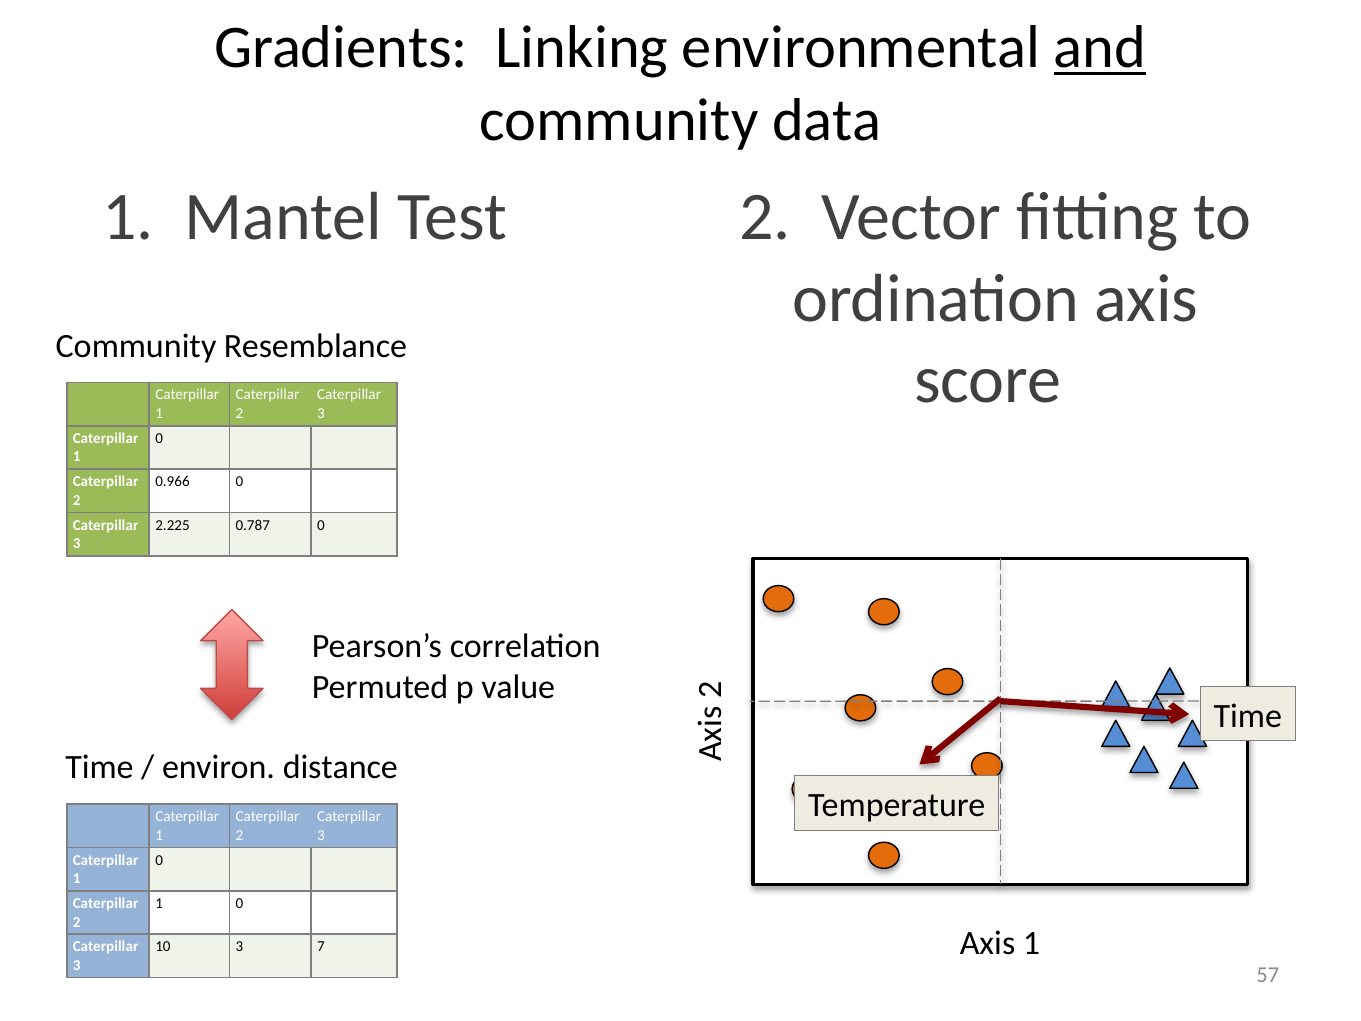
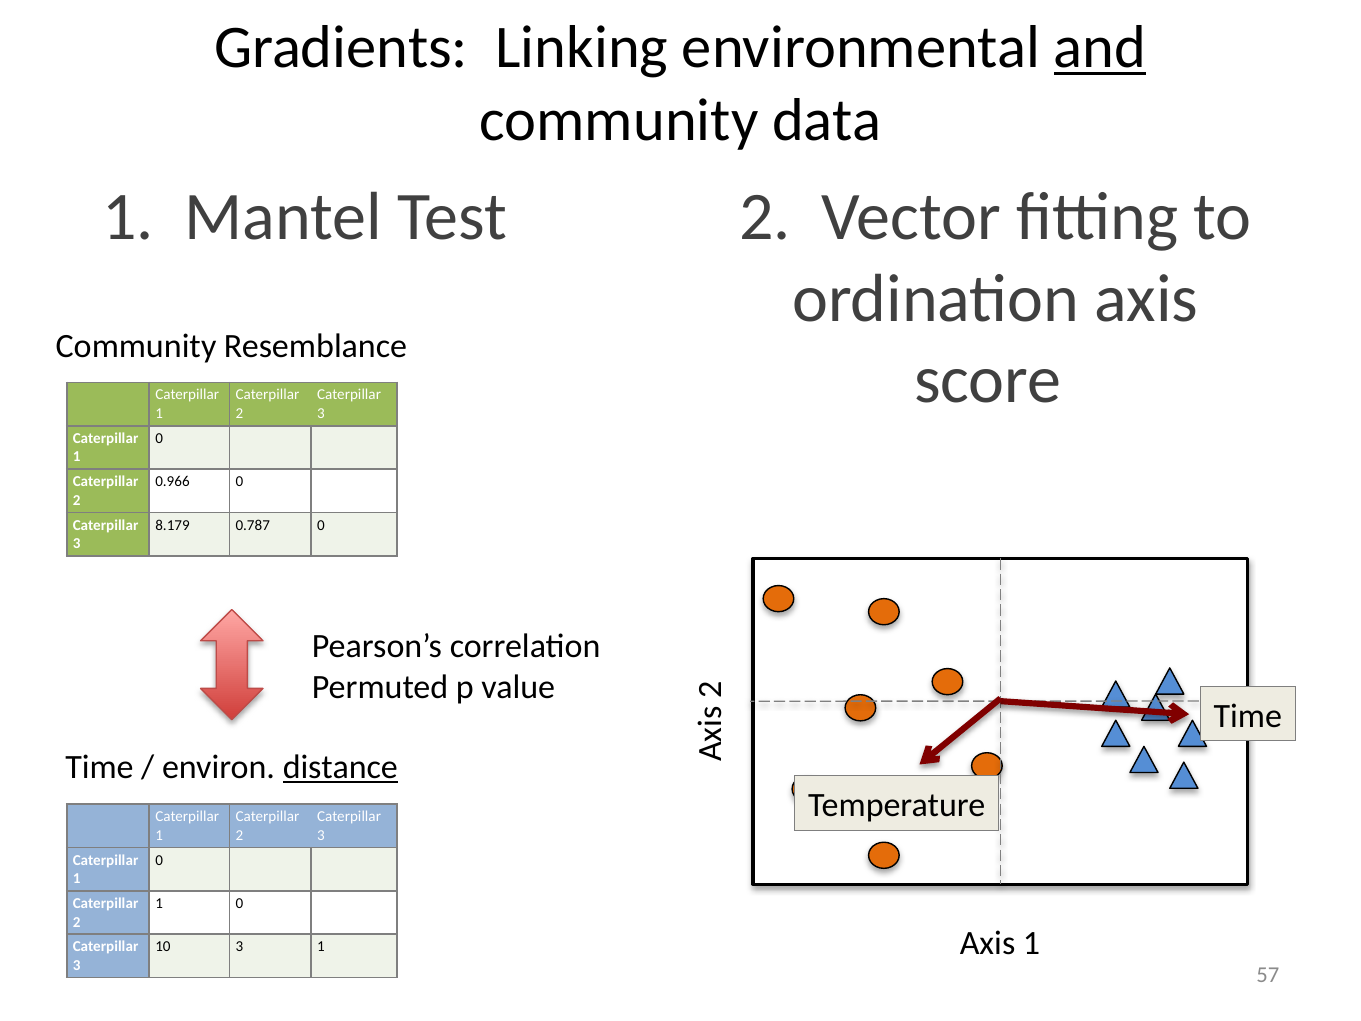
2.225: 2.225 -> 8.179 (173, 525)
distance underline: none -> present (340, 768)
3 7: 7 -> 1 (321, 947)
